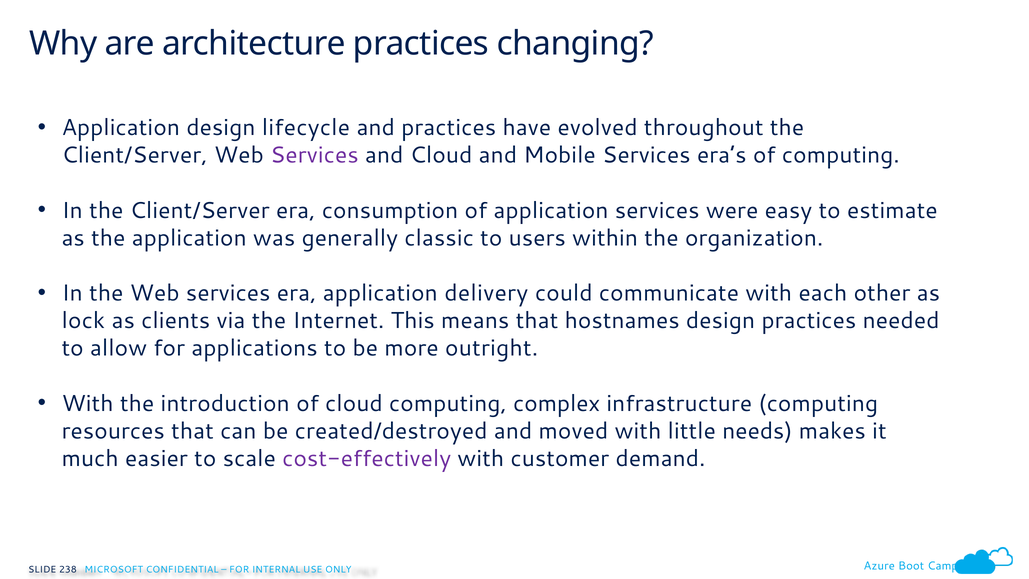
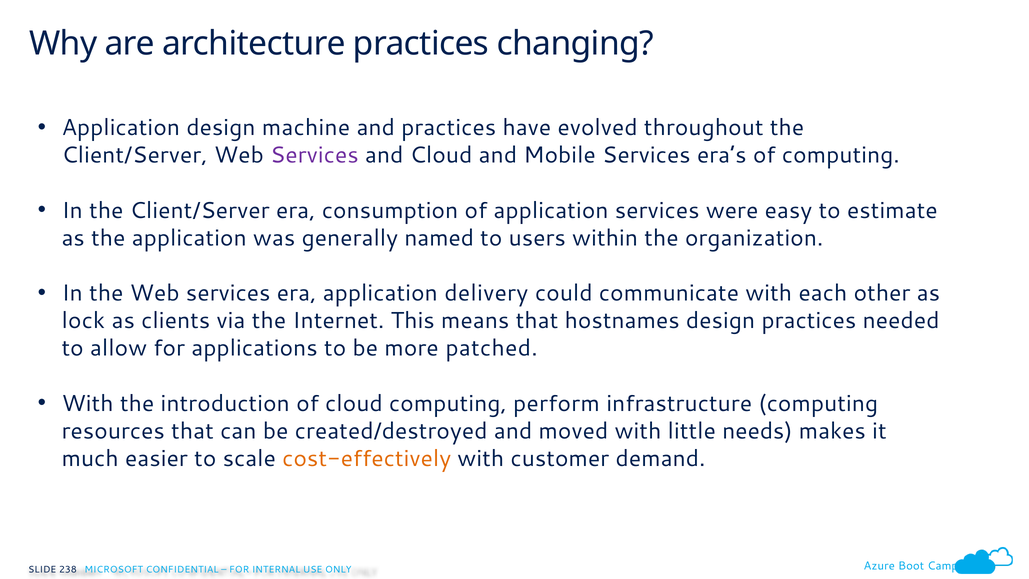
lifecycle: lifecycle -> machine (306, 128)
classic: classic -> named (439, 238)
outright: outright -> patched (492, 348)
complex: complex -> perform (556, 403)
cost-effectively colour: purple -> orange (367, 458)
